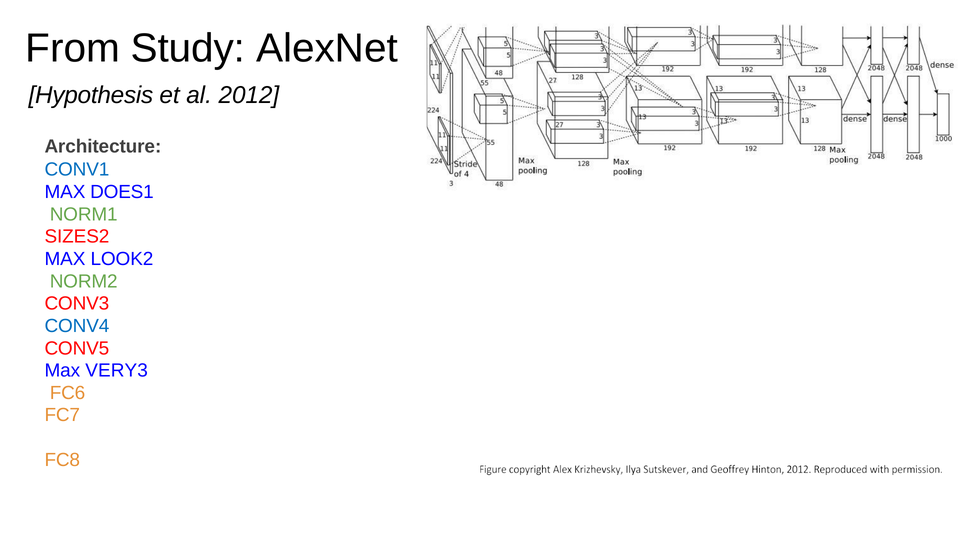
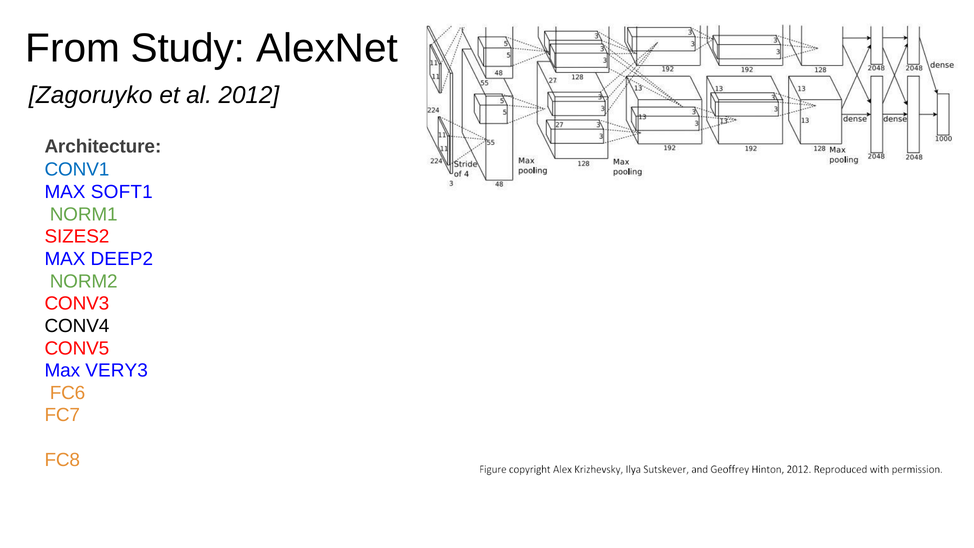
Hypothesis: Hypothesis -> Zagoruyko (91, 95)
DOES1: DOES1 -> SOFT1 (122, 192)
LOOK2: LOOK2 -> DEEP2 (122, 259)
CONV4 colour: blue -> black (77, 326)
